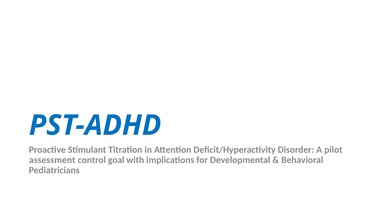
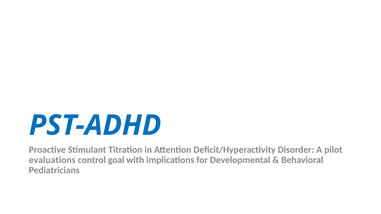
assessment: assessment -> evaluations (52, 160)
